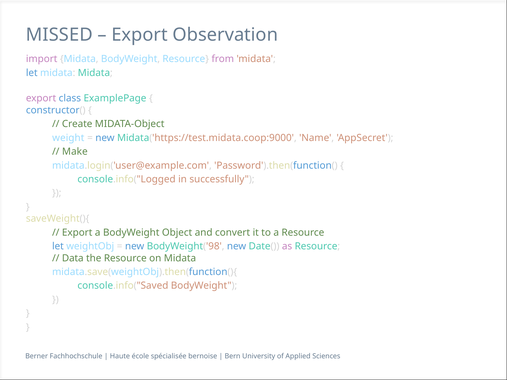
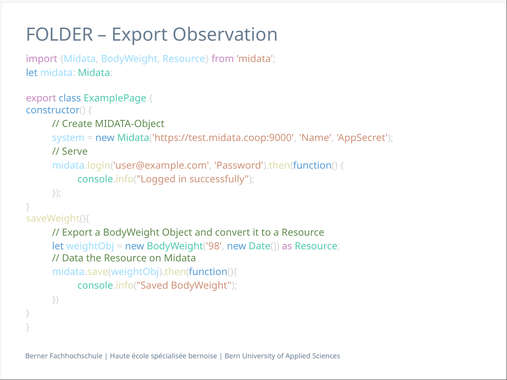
MISSED: MISSED -> FOLDER (59, 35)
weight: weight -> system (68, 138)
Make: Make -> Serve (75, 152)
